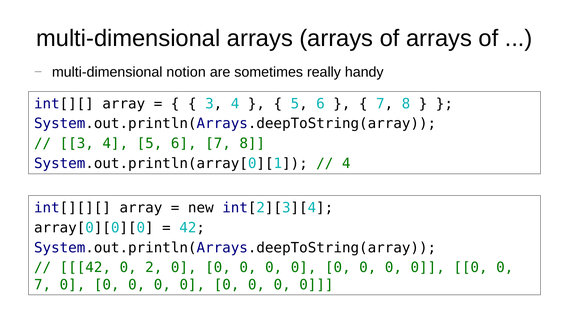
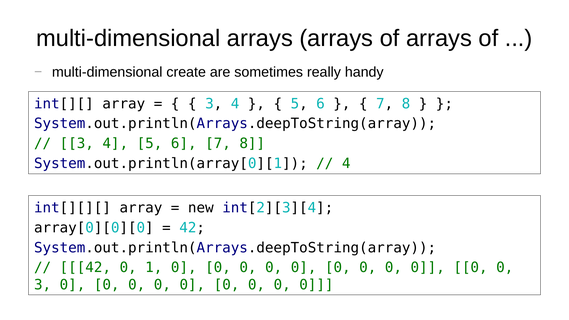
notion: notion -> create (186, 72)
2: 2 -> 1 (154, 268)
7: 7 -> 3 (43, 285)
